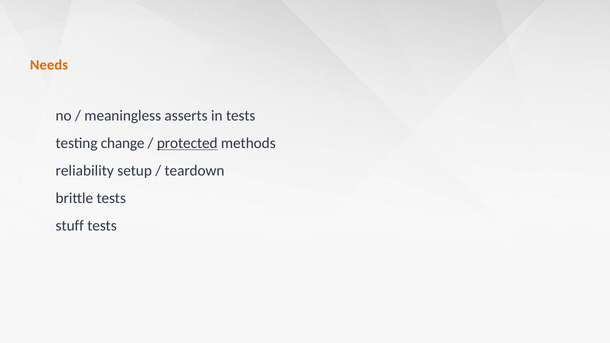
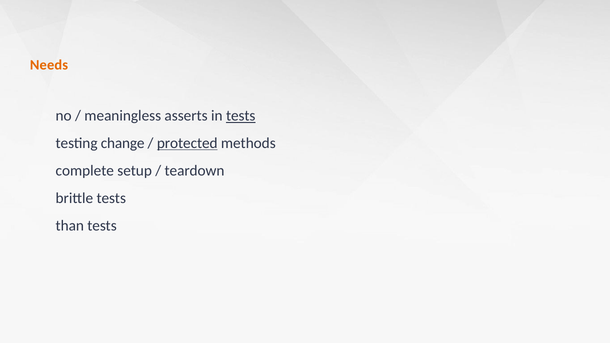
tests underline: none -> present (241, 116)
reliability: reliability -> complete (85, 171)
stuff: stuff -> than (70, 226)
